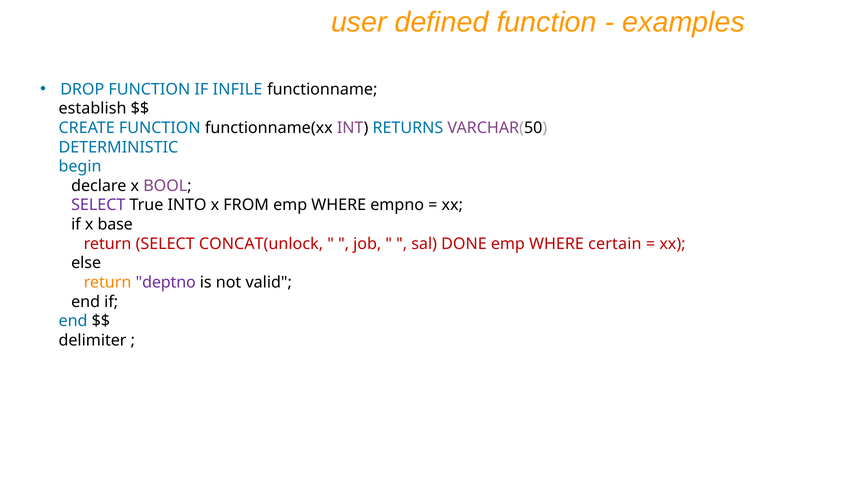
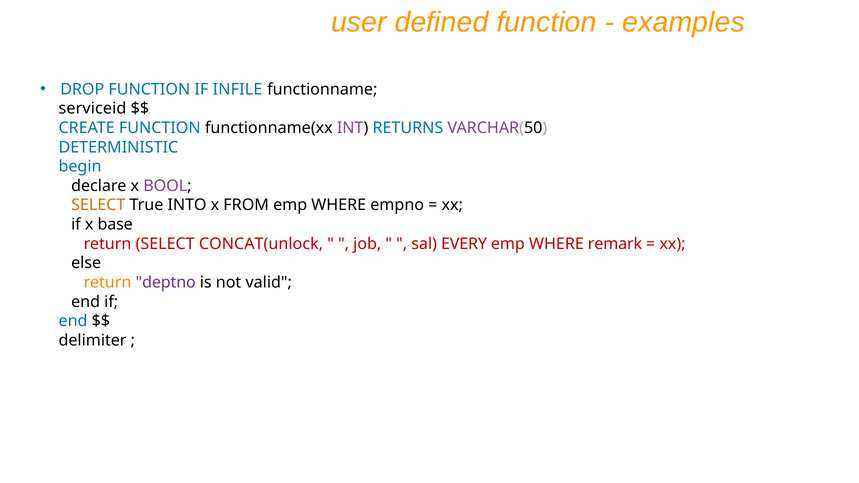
establish: establish -> serviceid (92, 109)
SELECT colour: purple -> orange (98, 205)
DONE: DONE -> EVERY (464, 244)
certain: certain -> remark (615, 244)
